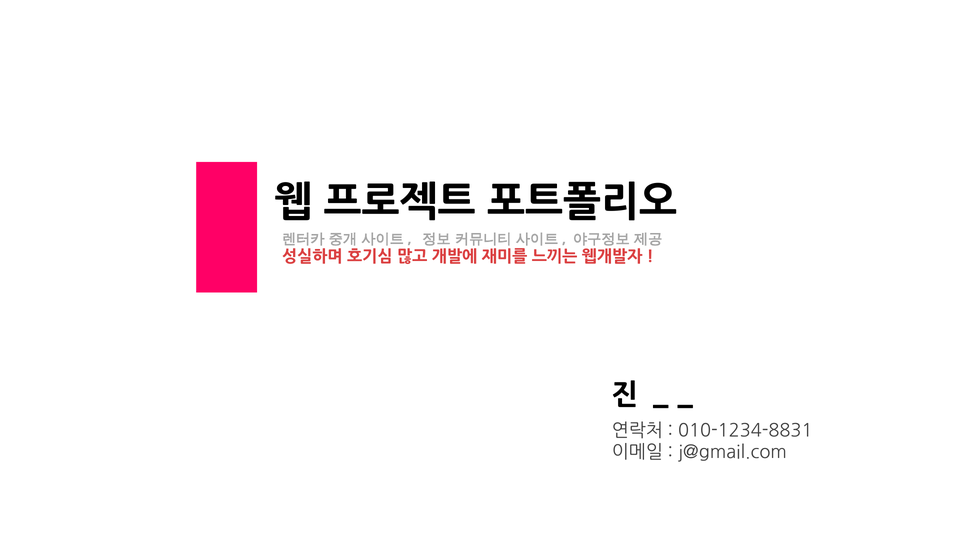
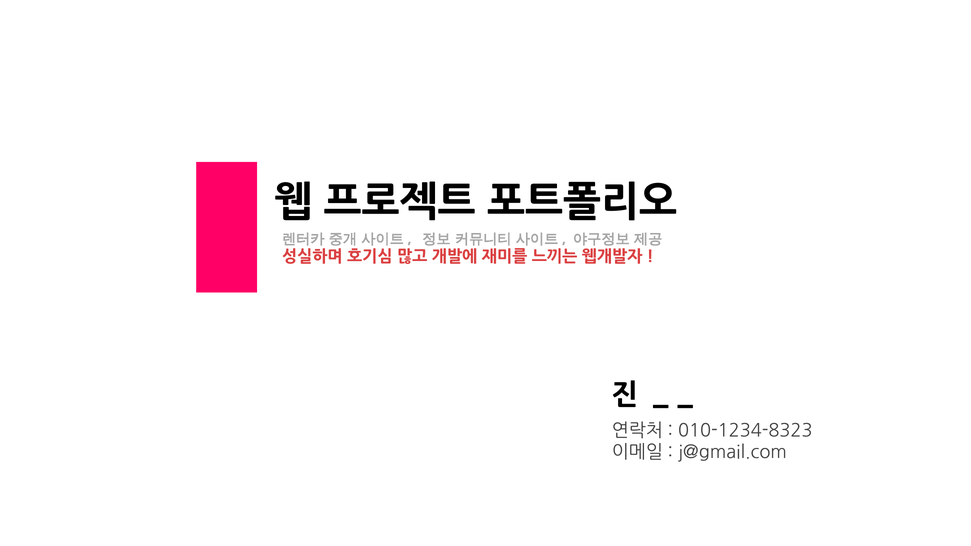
010-1234-8831: 010-1234-8831 -> 010-1234-8323 (745, 431)
